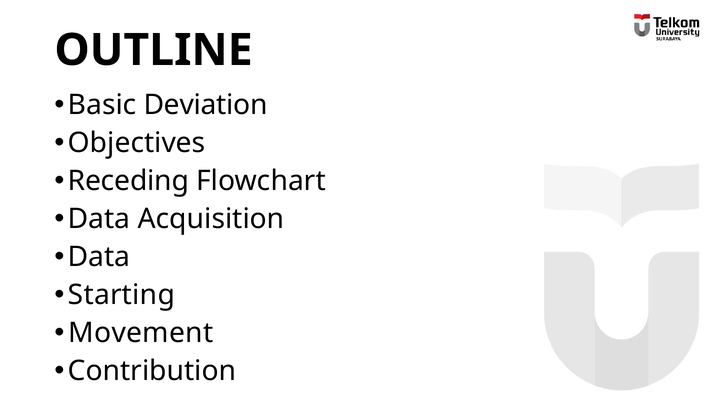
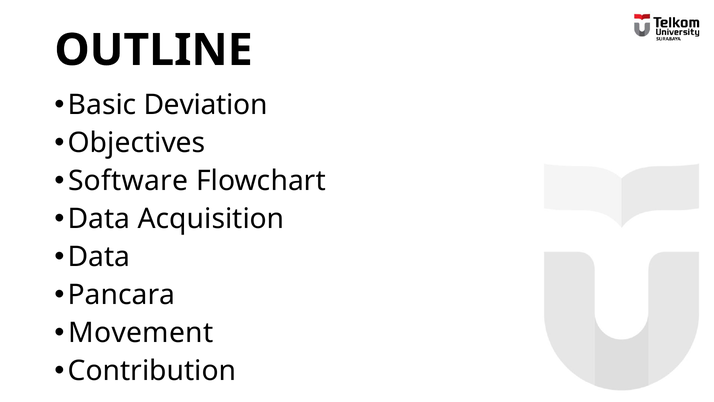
Receding: Receding -> Software (128, 181)
Starting: Starting -> Pancara (122, 295)
